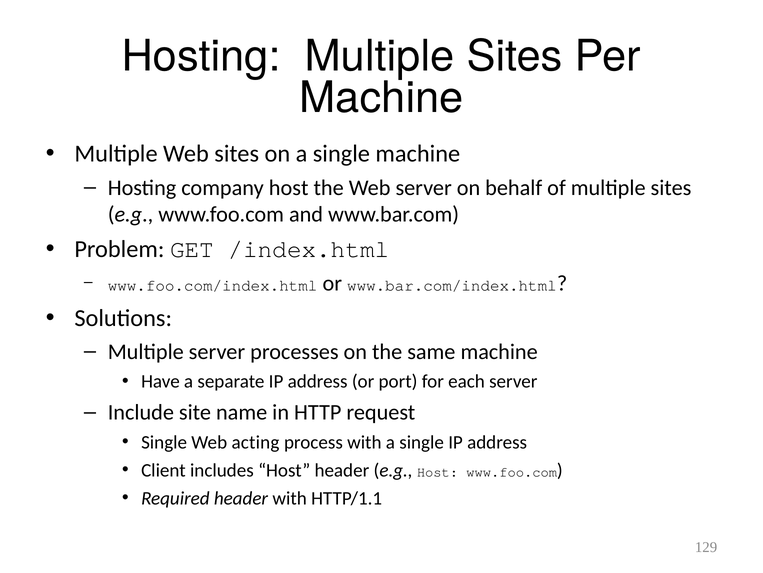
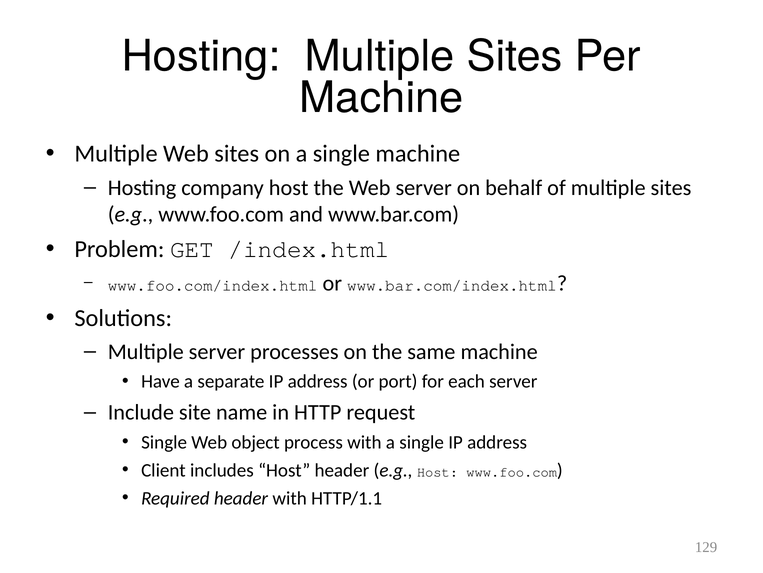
acting: acting -> object (256, 442)
